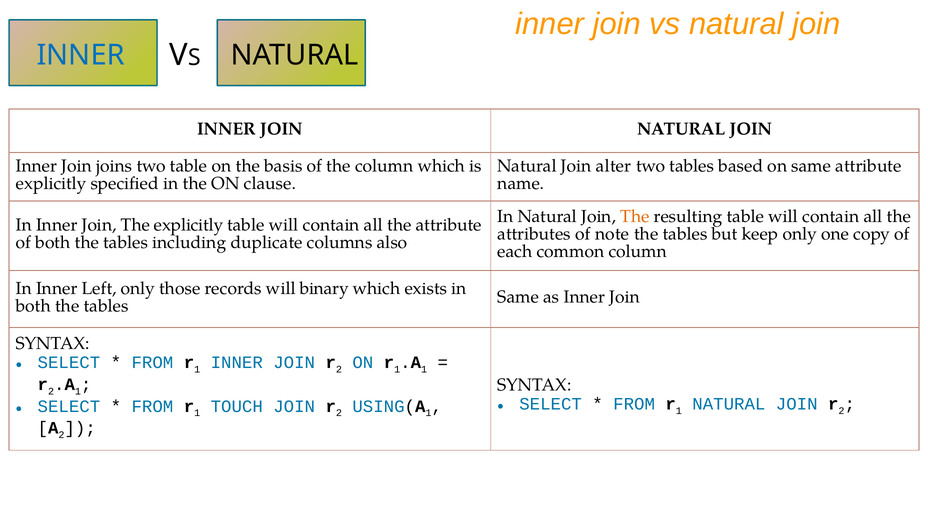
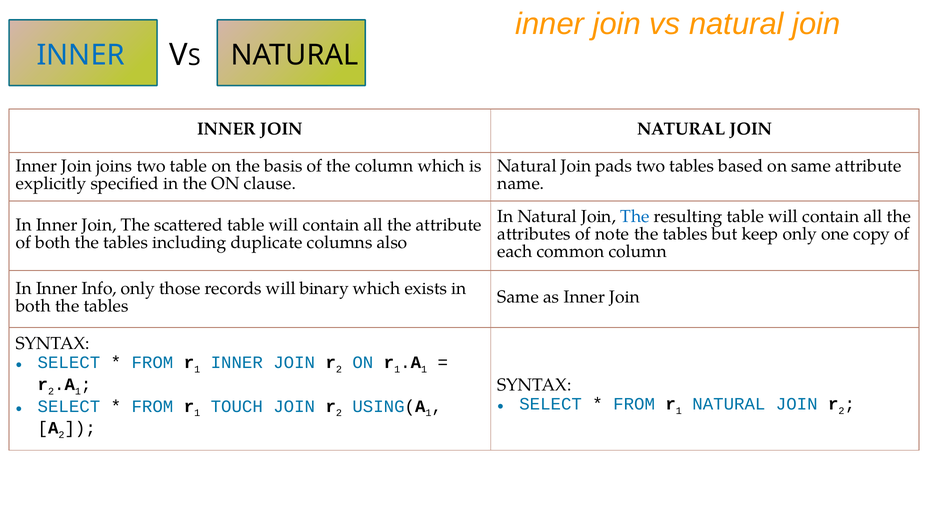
alter: alter -> pads (614, 166)
The colour: orange -> blue (635, 216)
The explicitly: explicitly -> scattered (189, 225)
Left: Left -> Info (99, 288)
